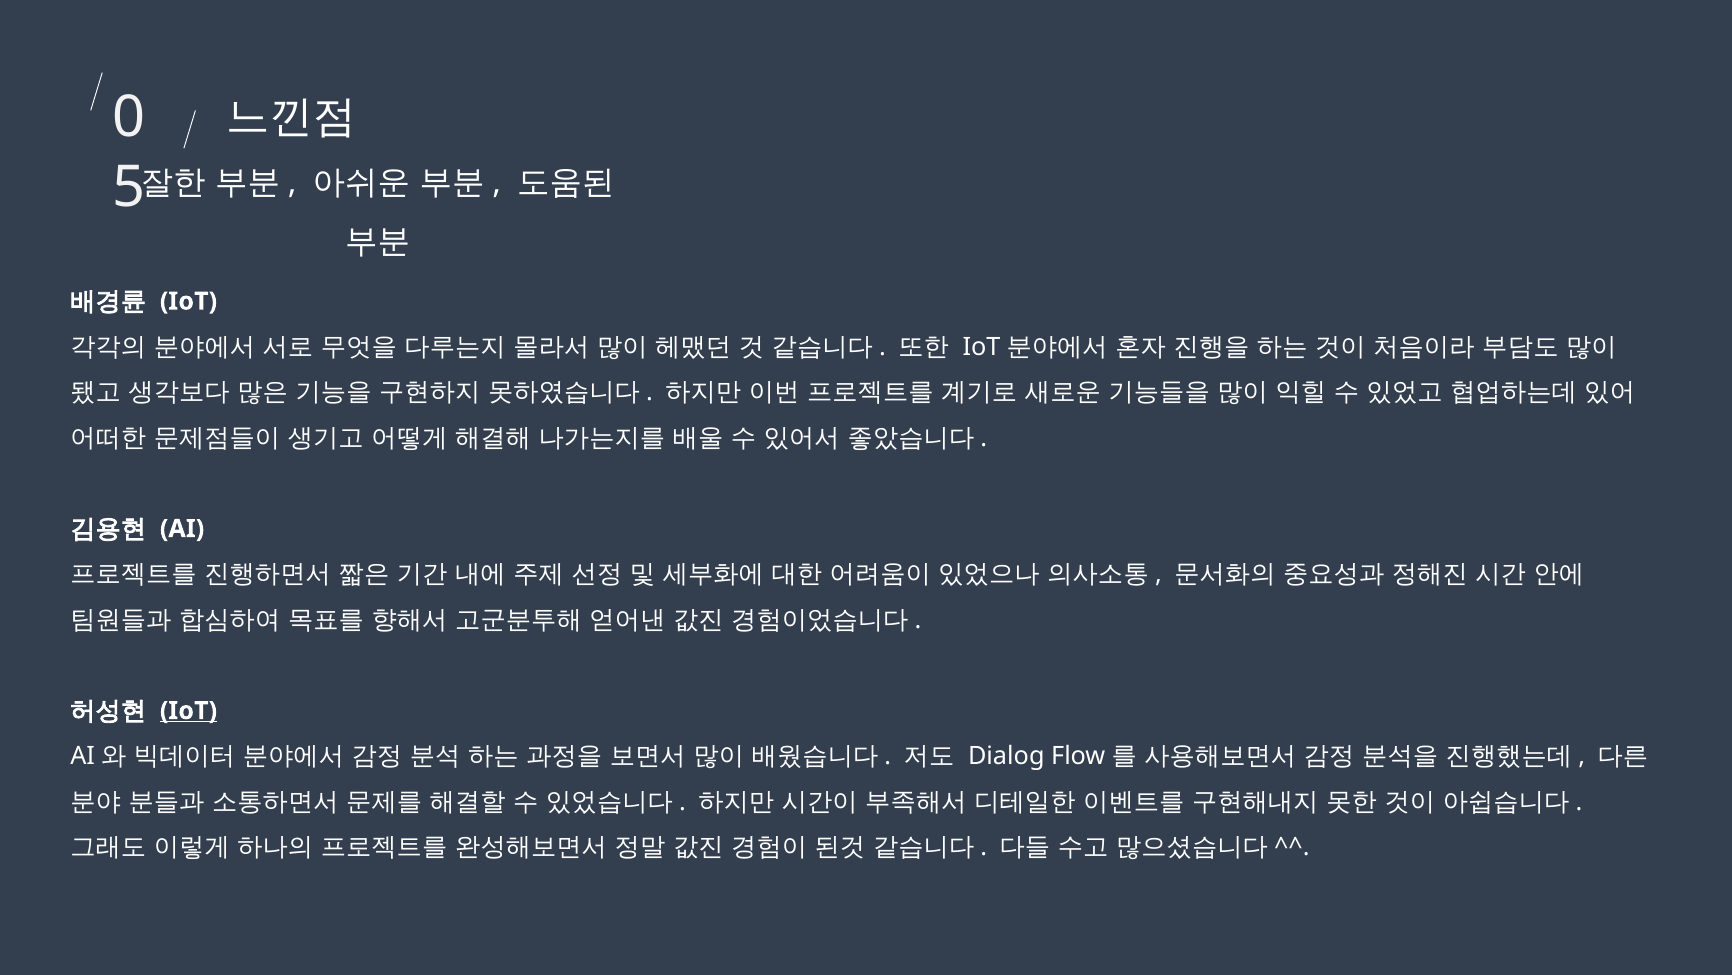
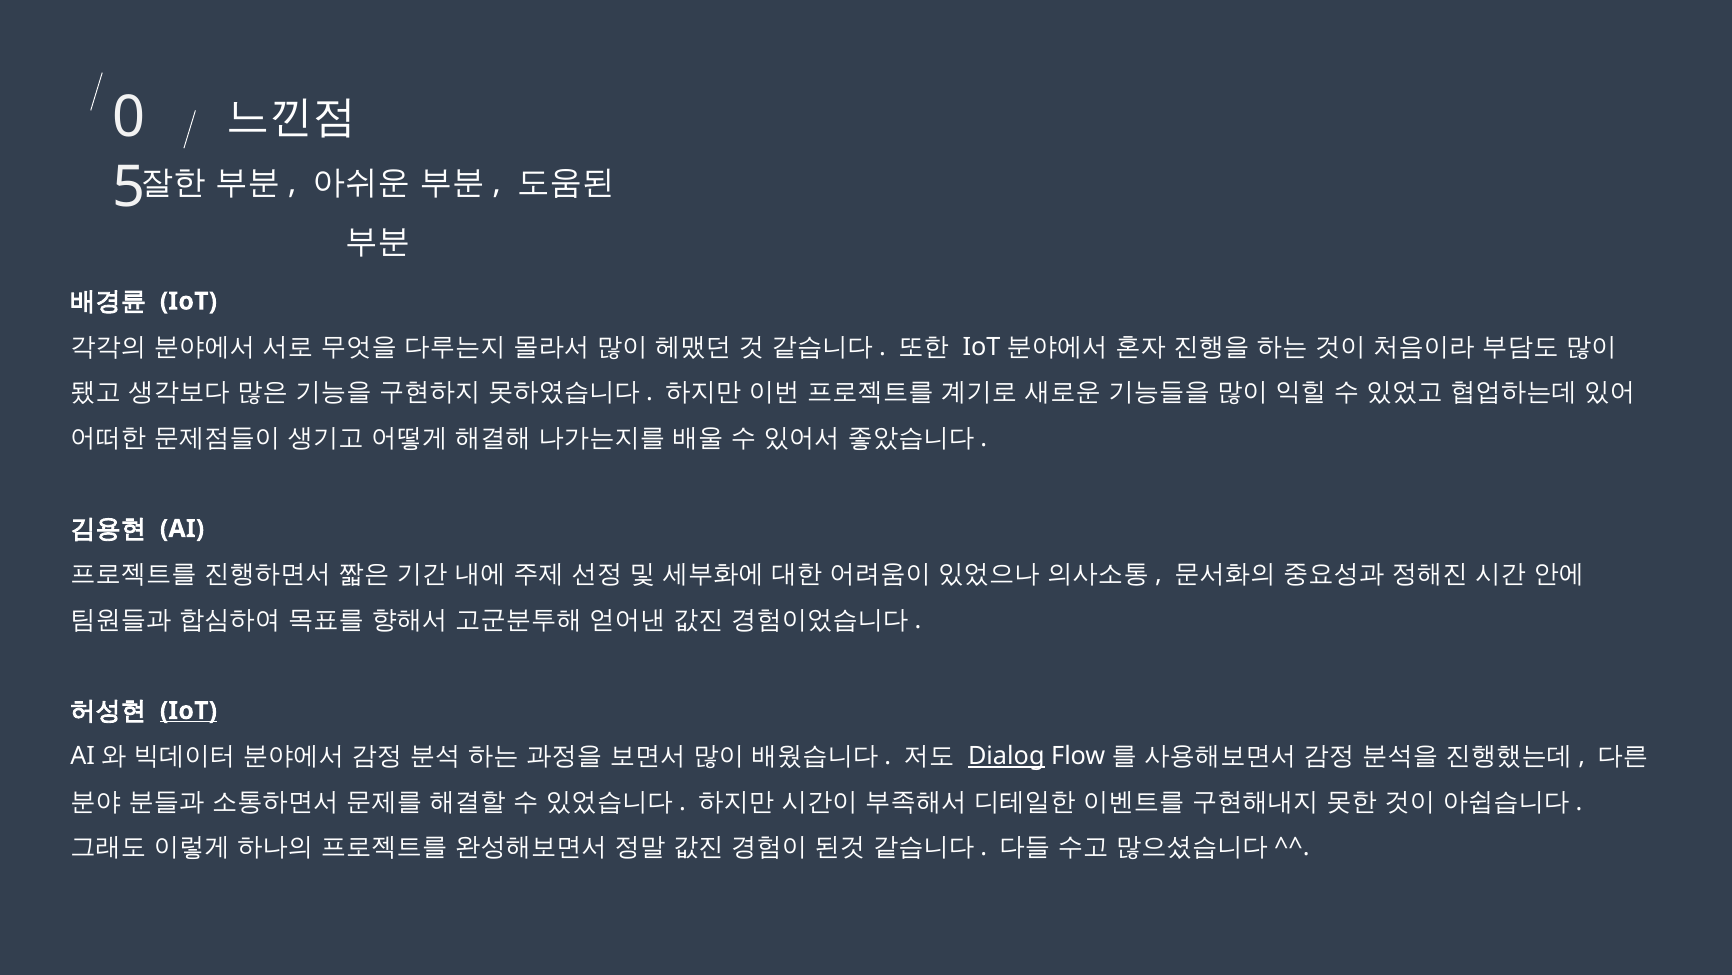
Dialog underline: none -> present (1006, 756)
